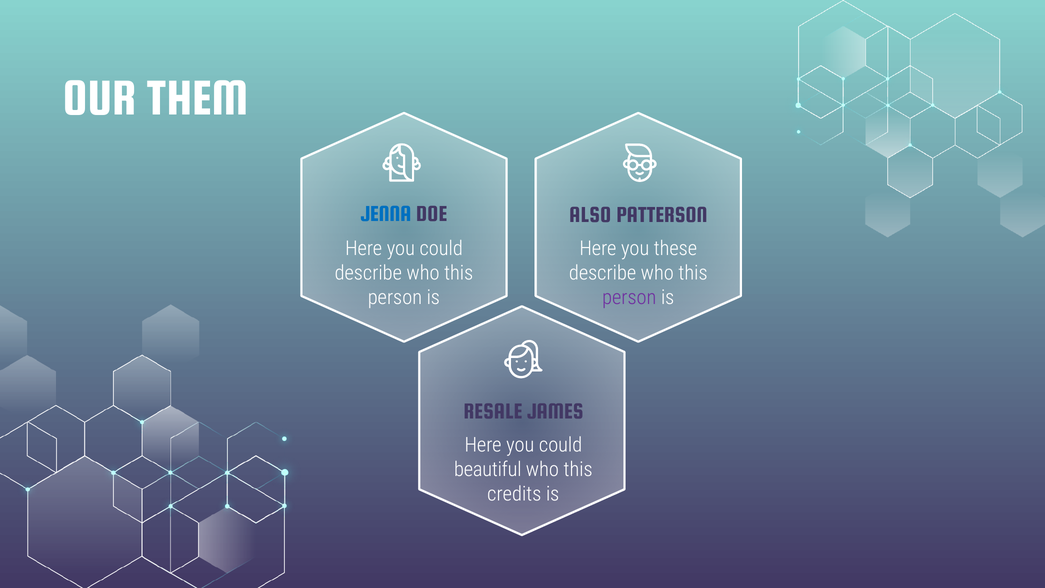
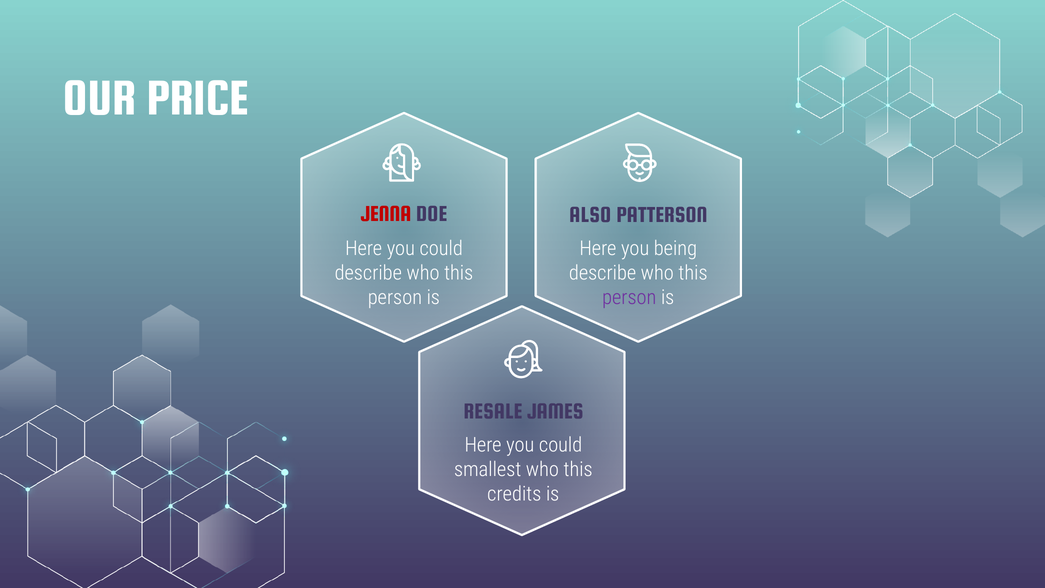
THEM: THEM -> PRICE (198, 98)
JENNA colour: blue -> red (386, 214)
these: these -> being (675, 249)
beautiful: beautiful -> smallest (488, 469)
